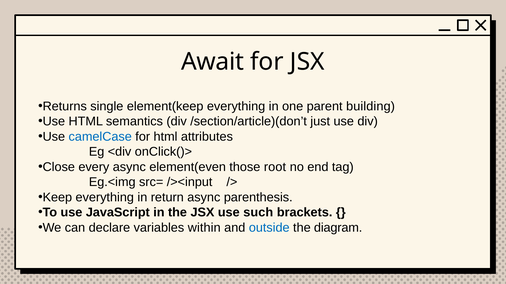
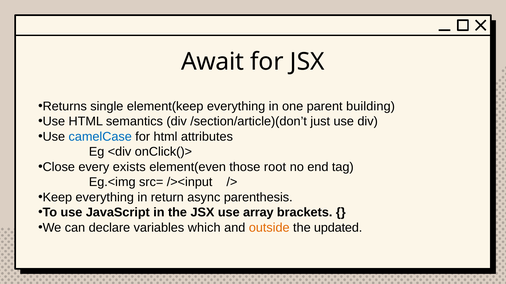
every async: async -> exists (129, 167)
such: such -> array (258, 213)
within: within -> which (204, 228)
outside colour: blue -> orange (269, 228)
diagram: diagram -> updated (338, 228)
